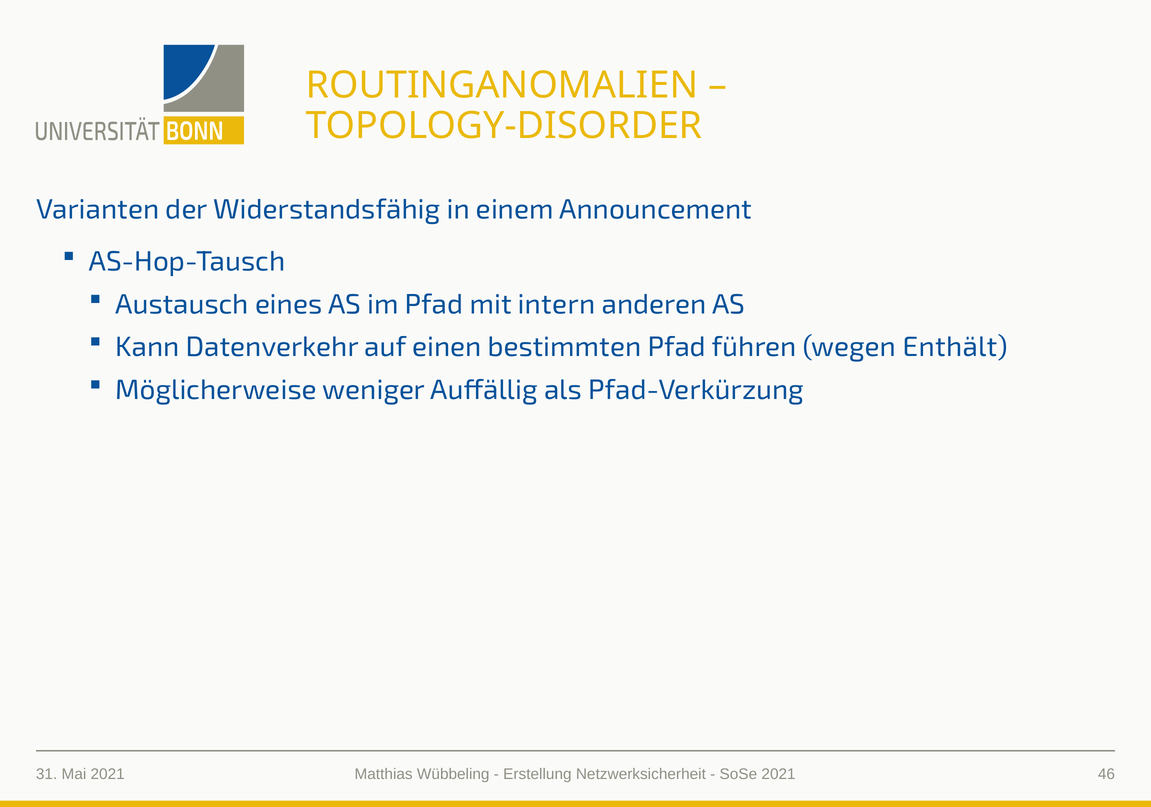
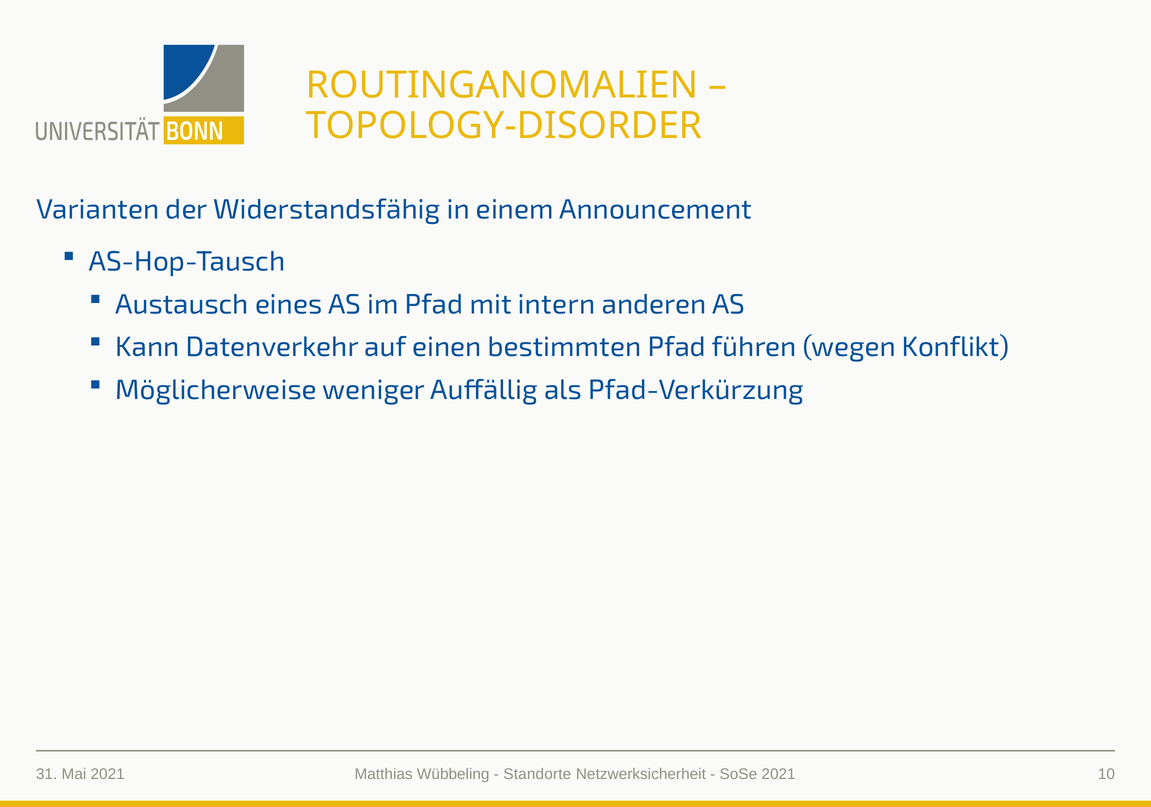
Enthält: Enthält -> Konflikt (956, 347)
Erstellung: Erstellung -> Standorte (537, 774)
46: 46 -> 10 (1106, 774)
